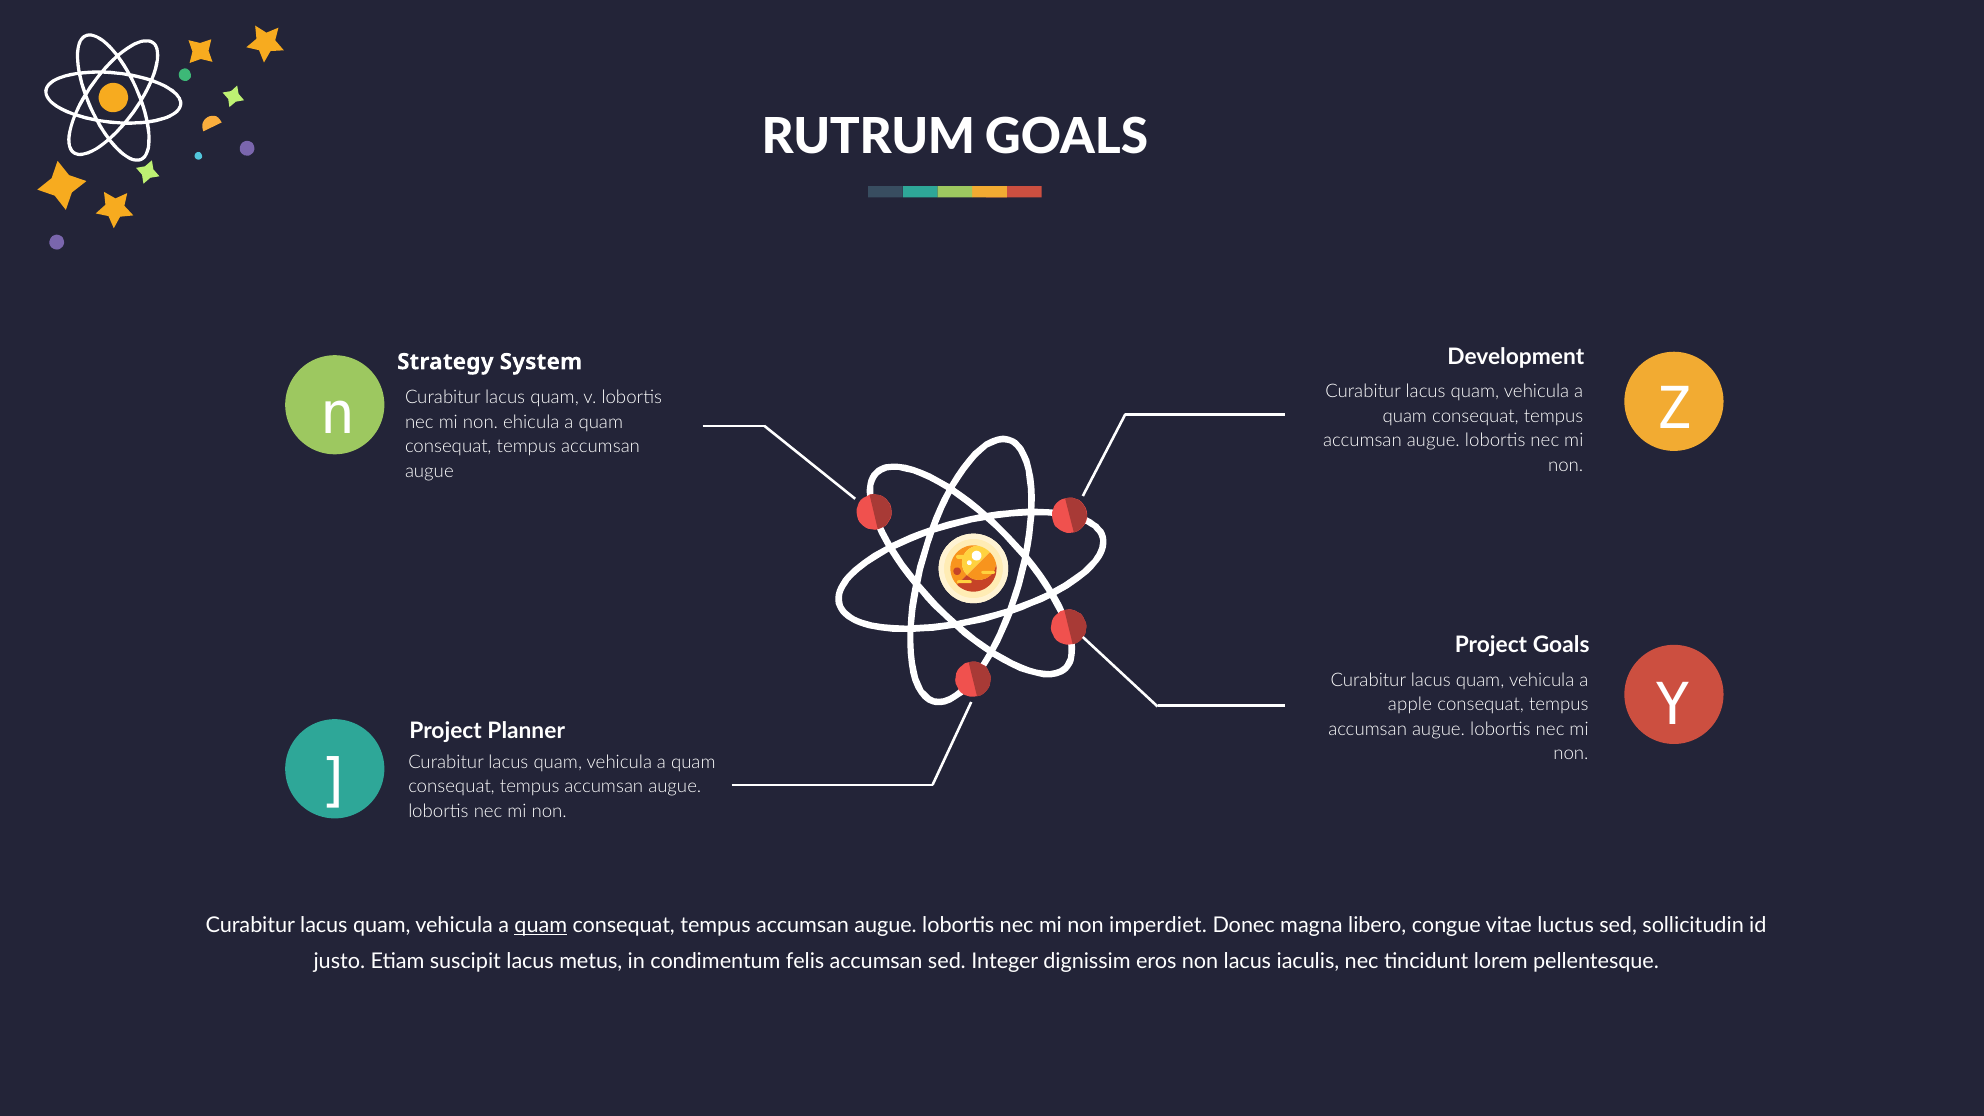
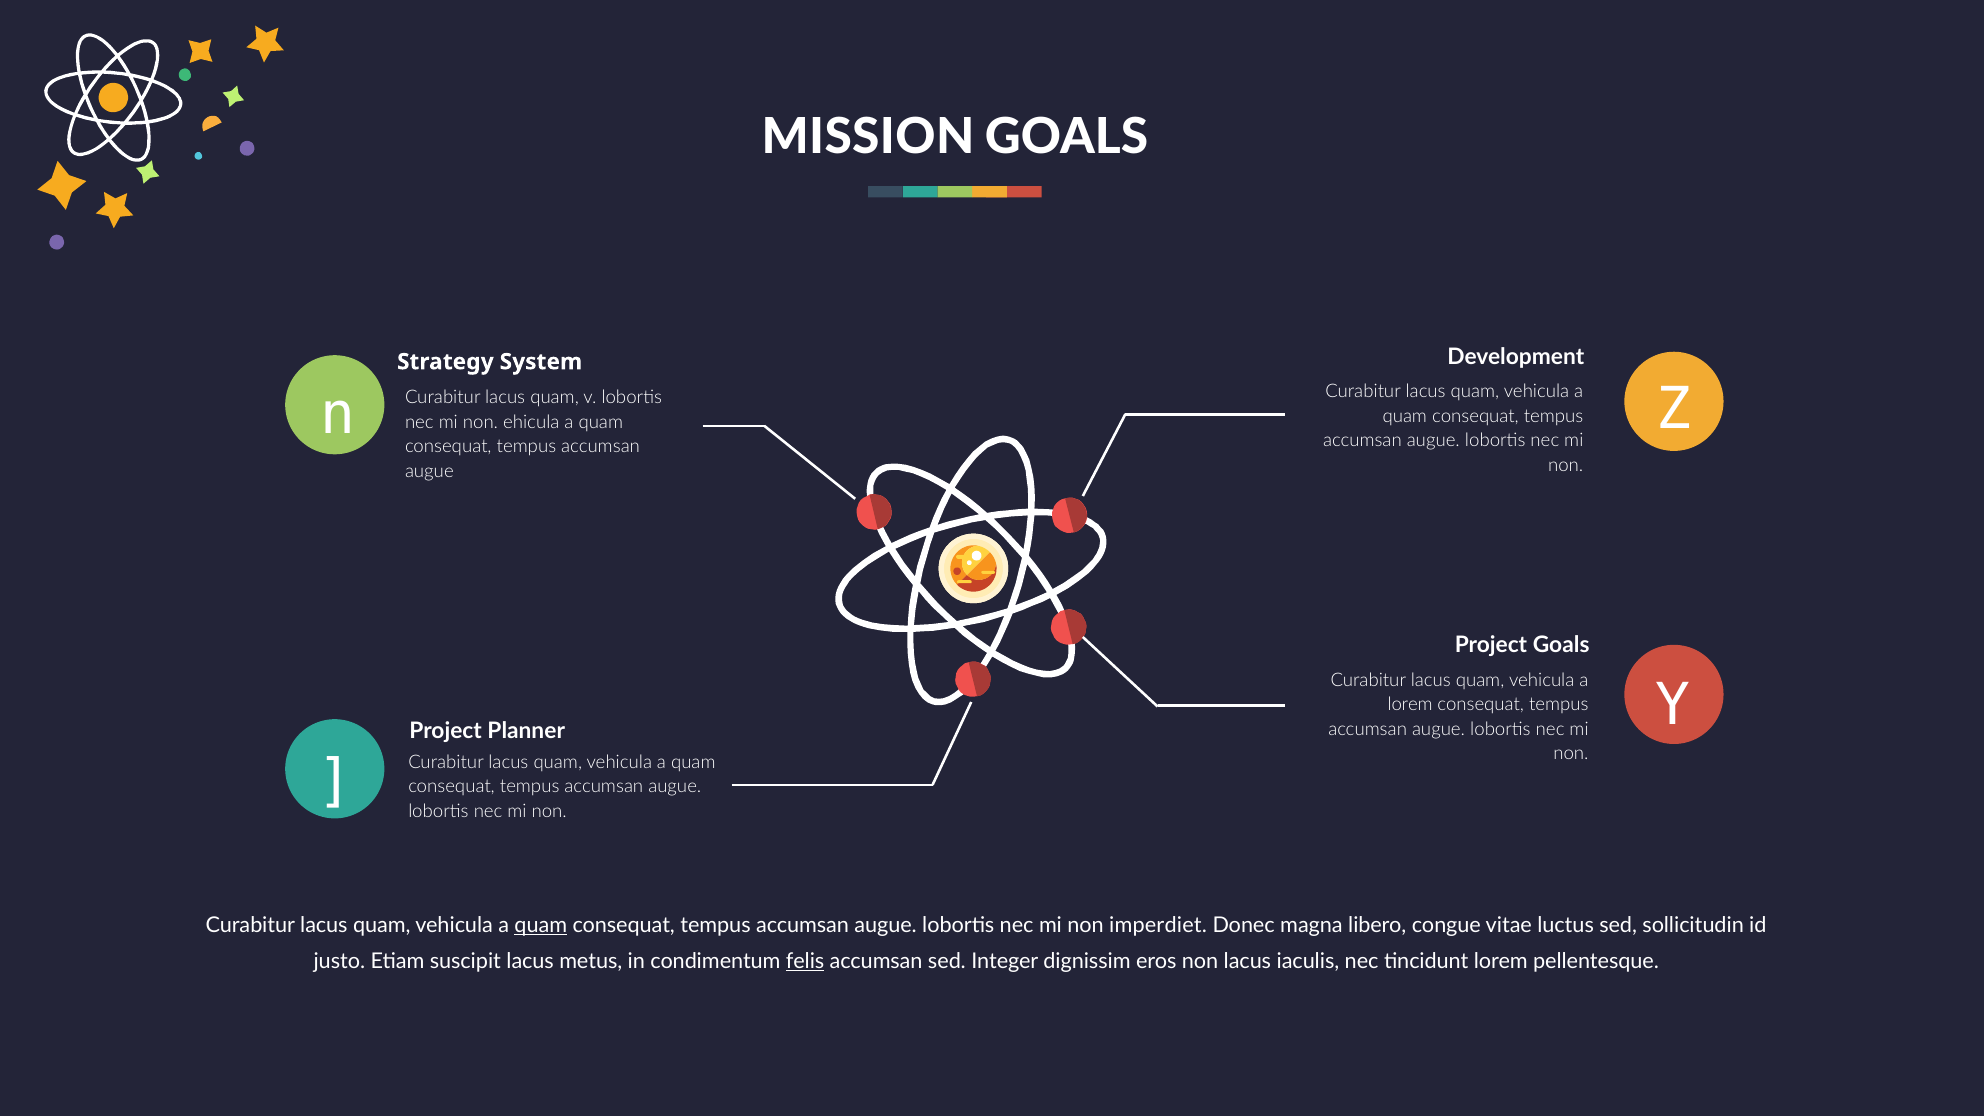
RUTRUM: RUTRUM -> MISSION (868, 138)
apple: apple -> lorem (1410, 704)
felis underline: none -> present (805, 961)
